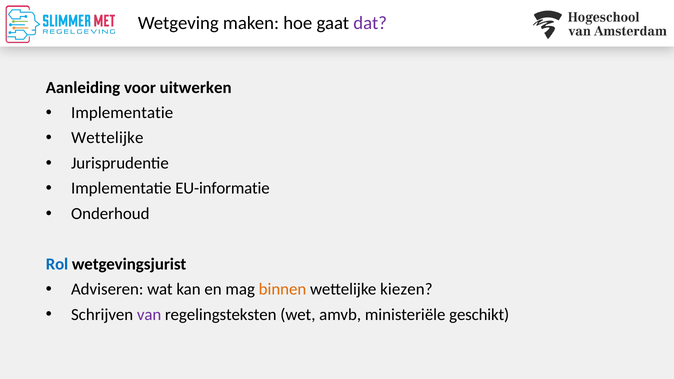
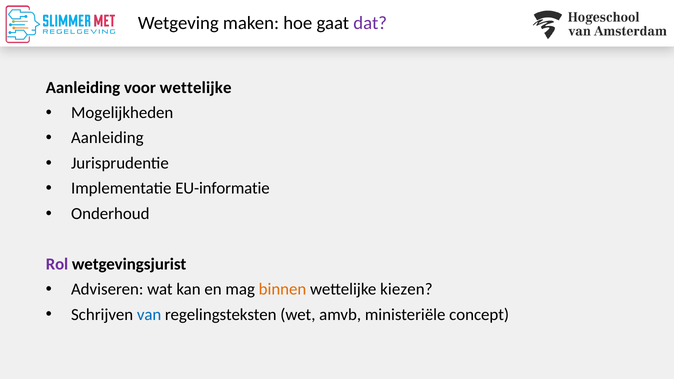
voor uitwerken: uitwerken -> wettelijke (196, 87)
Implementatie: Implementatie -> Mogelijkheden (122, 113)
Wettelijke: Wettelijke -> Aanleiding (107, 138)
Rol colour: blue -> purple (57, 264)
van colour: purple -> blue (149, 315)
geschikt: geschikt -> concept (479, 315)
